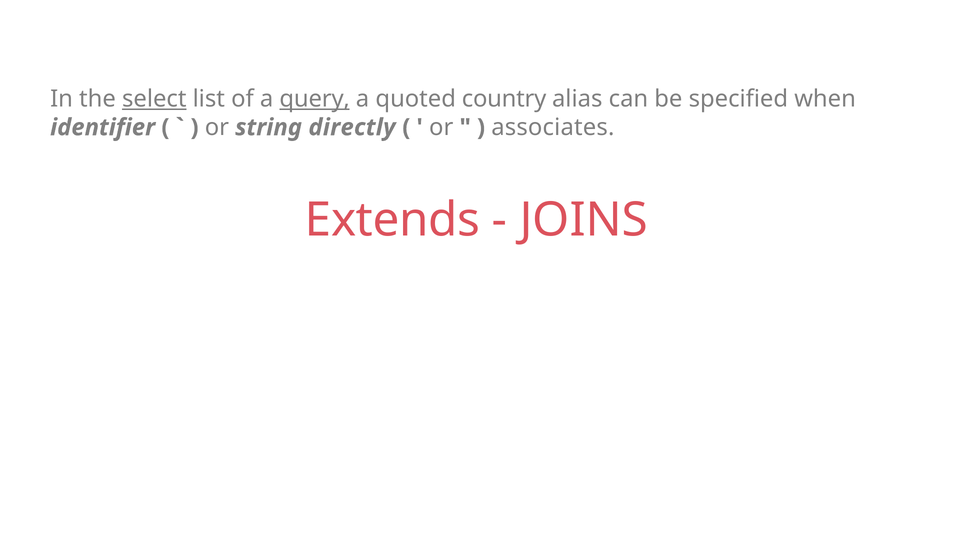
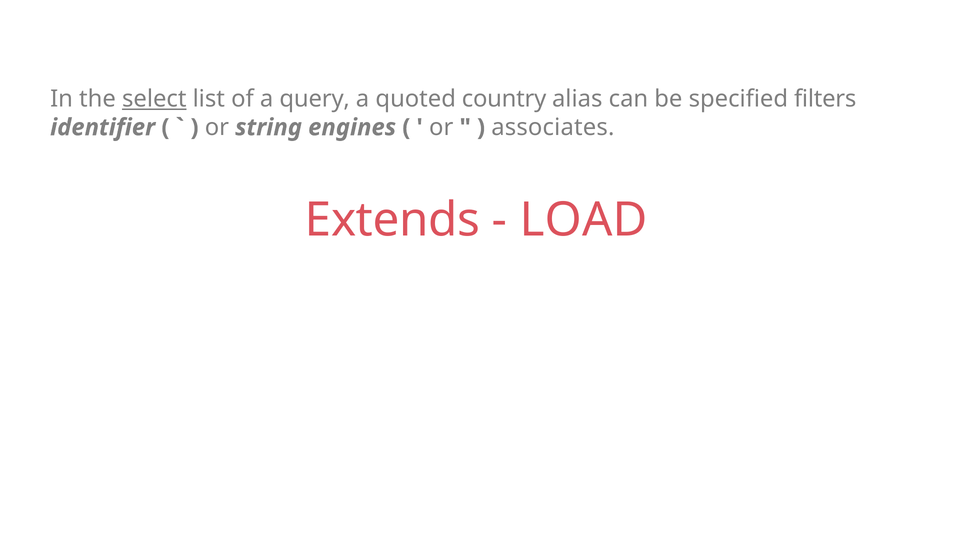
query underline: present -> none (315, 99)
when: when -> filters (825, 99)
directly: directly -> engines (352, 127)
JOINS: JOINS -> LOAD (584, 220)
